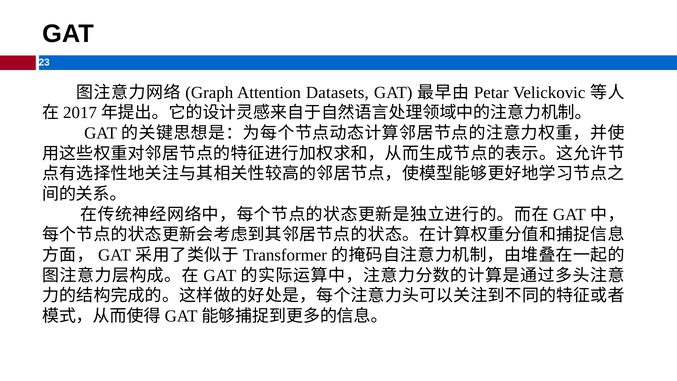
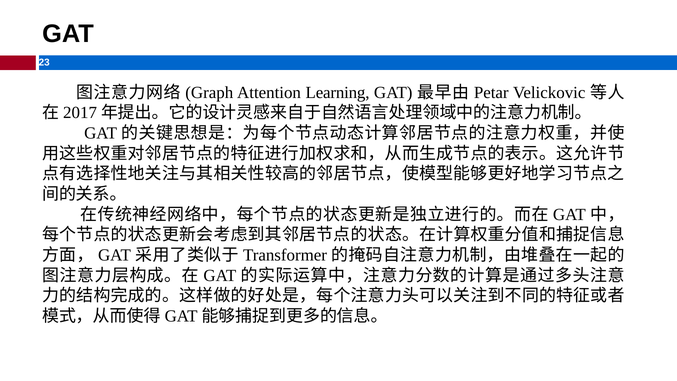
Datasets: Datasets -> Learning (338, 92)
